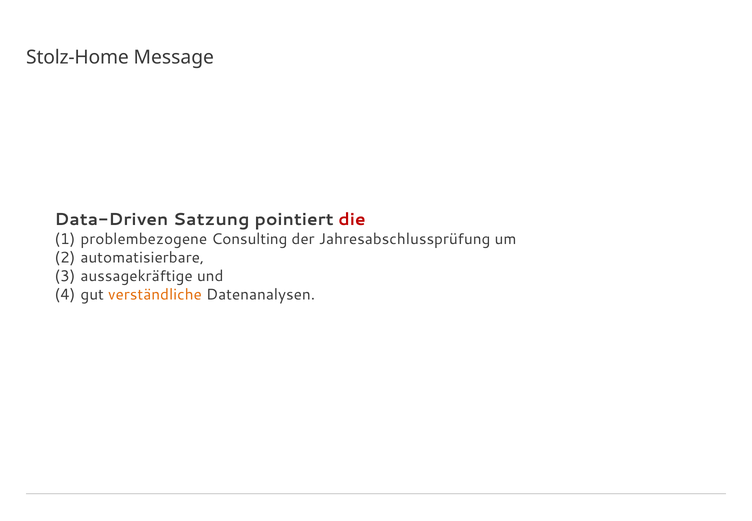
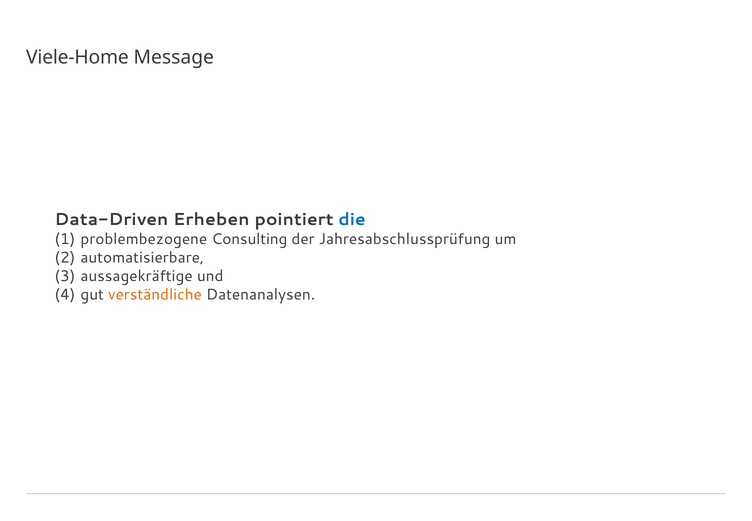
Stolz-Home: Stolz-Home -> Viele-Home (77, 57)
Satzung: Satzung -> Erheben (211, 219)
die colour: red -> blue (352, 219)
